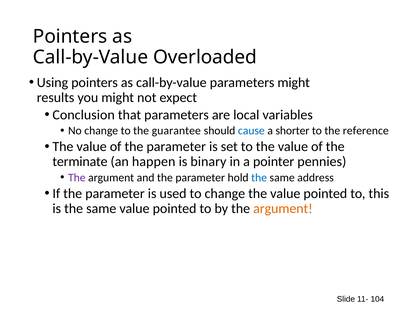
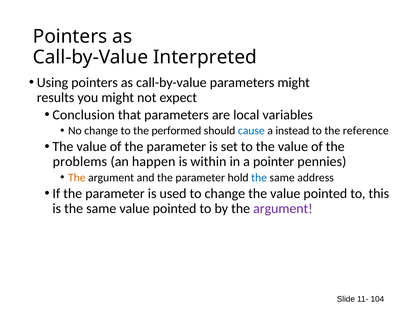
Overloaded: Overloaded -> Interpreted (205, 57)
guarantee: guarantee -> performed (176, 131)
shorter: shorter -> instead (292, 131)
terminate: terminate -> problems (80, 162)
binary: binary -> within (208, 162)
The colour: purple -> orange (77, 177)
argument colour: orange -> purple (283, 208)
